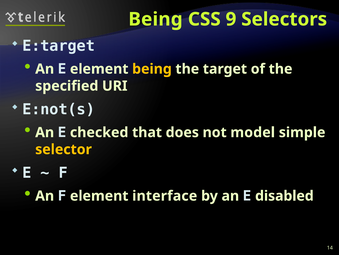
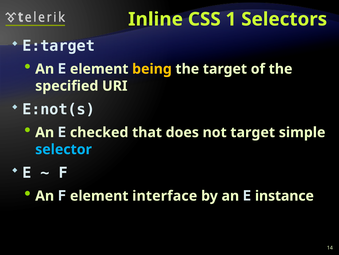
Being: Being -> Inline (156, 19)
9: 9 -> 1 (231, 19)
not model: model -> target (253, 132)
selector colour: yellow -> light blue (64, 149)
disabled: disabled -> instance (284, 195)
